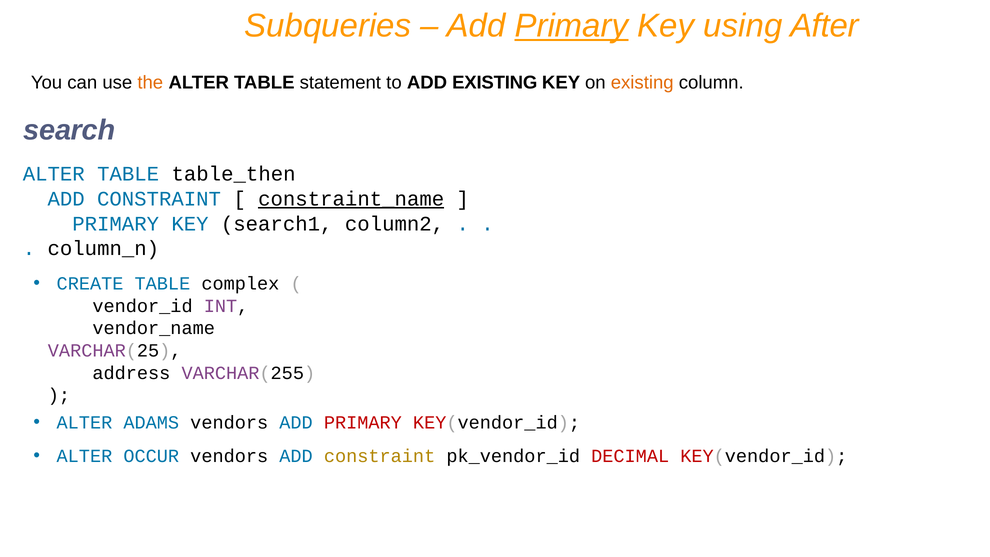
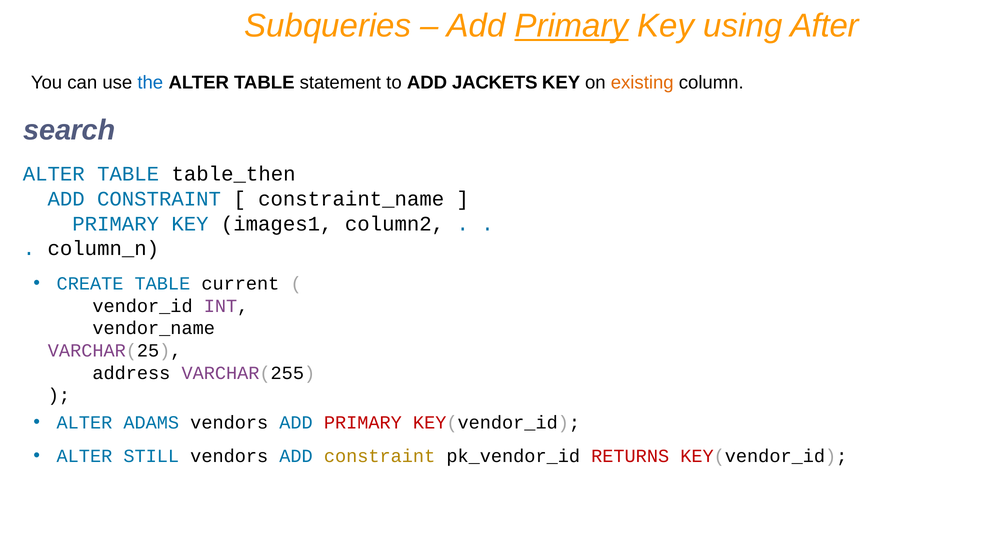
the colour: orange -> blue (150, 82)
ADD EXISTING: EXISTING -> JACKETS (495, 82)
constraint_name underline: present -> none (351, 199)
search1: search1 -> images1 (277, 224)
complex: complex -> current (240, 284)
OCCUR: OCCUR -> STILL (151, 456)
DECIMAL: DECIMAL -> RETURNS (630, 456)
